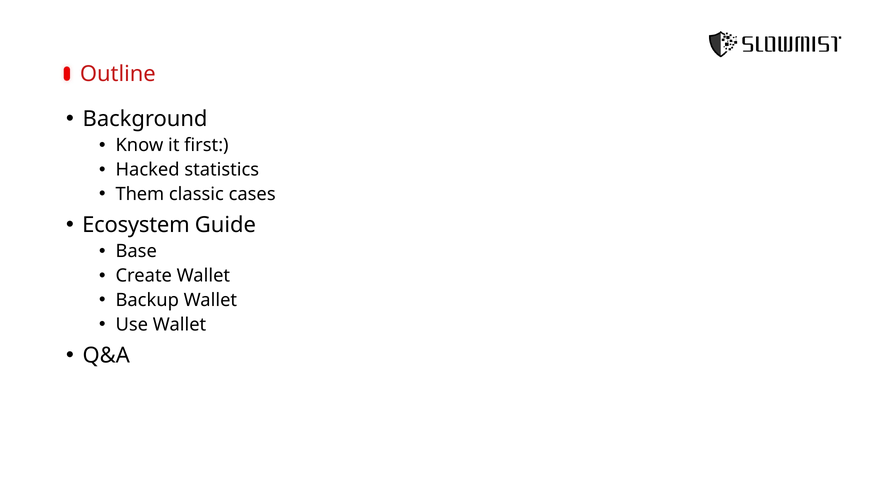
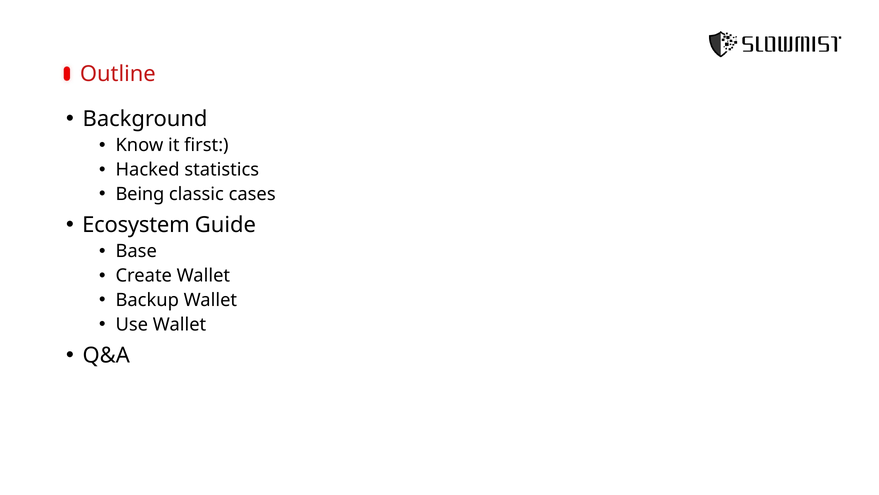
Them: Them -> Being (140, 194)
